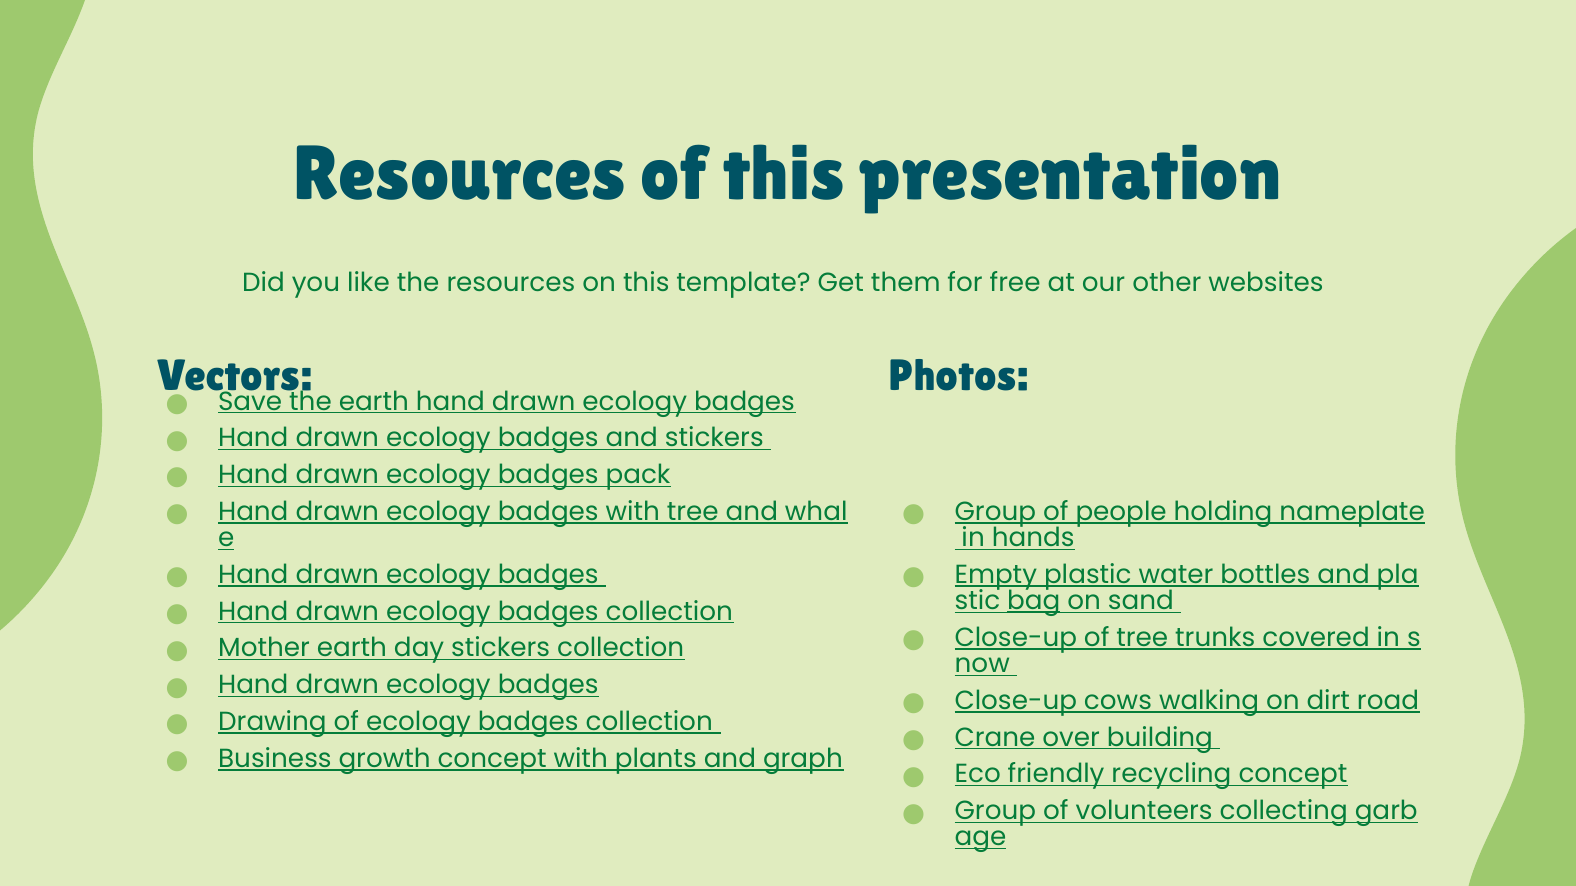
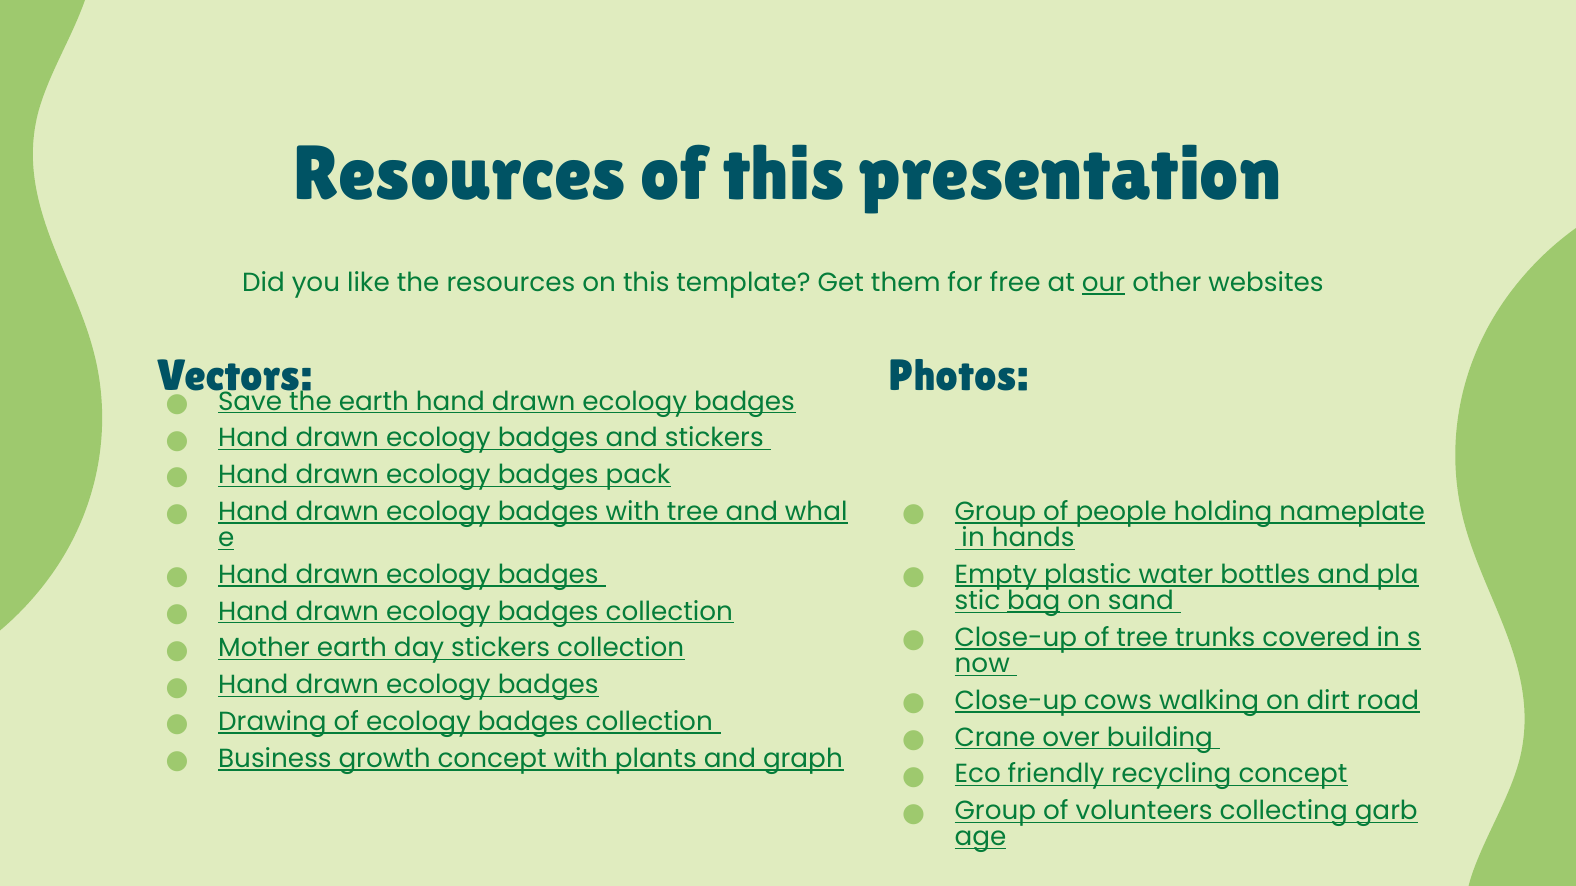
our underline: none -> present (1104, 283)
